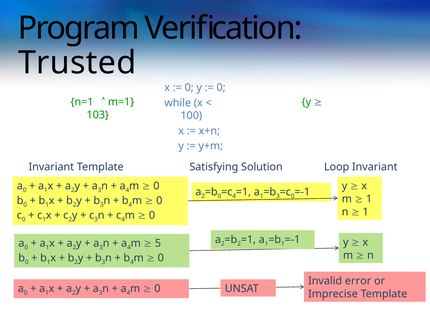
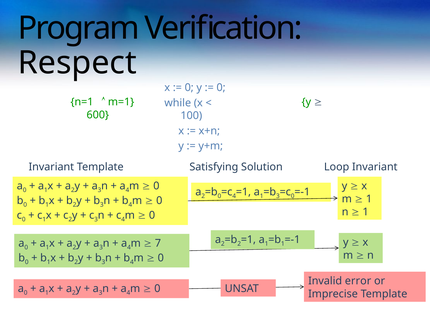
Trusted: Trusted -> Respect (77, 63)
103: 103 -> 600 (98, 115)
5: 5 -> 7 (158, 243)
